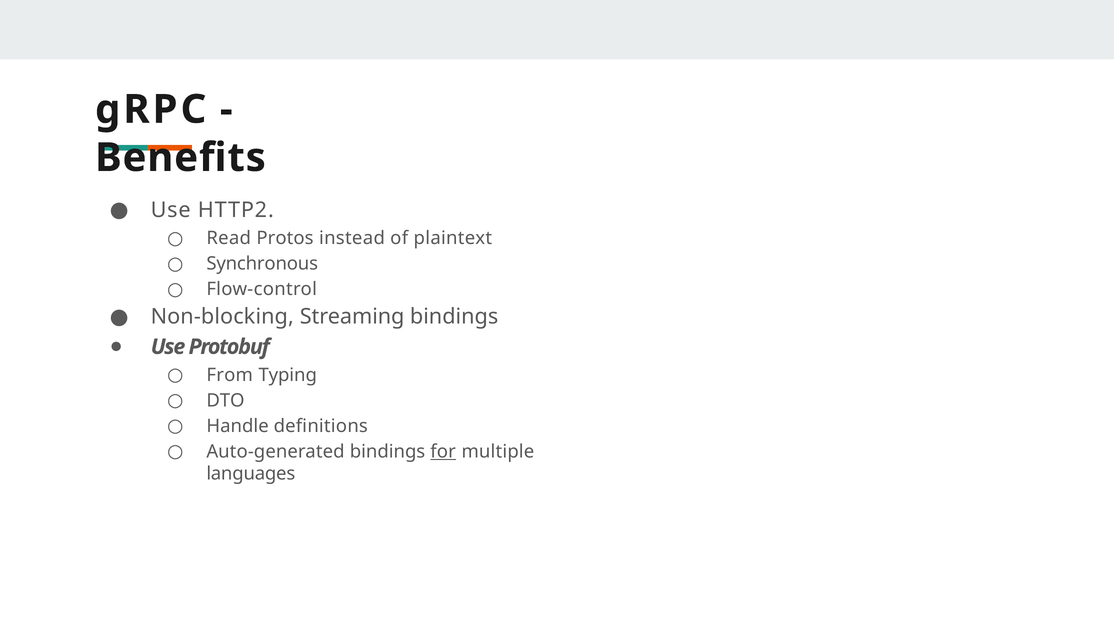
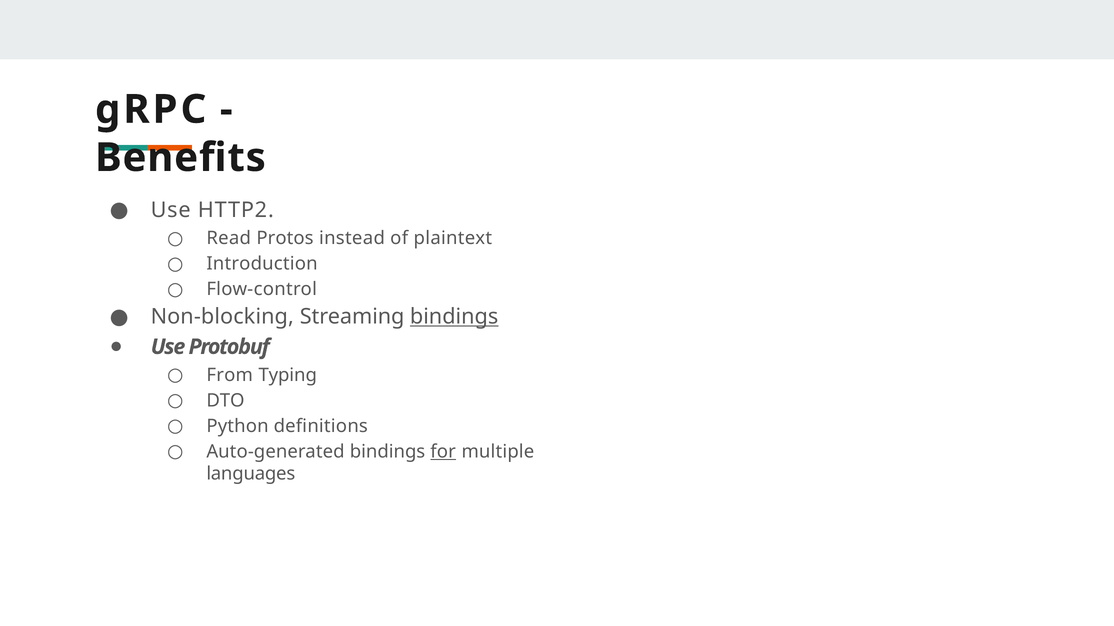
Synchronous: Synchronous -> Introduction (262, 264)
bindings underline: none -> present (454, 317)
Handle: Handle -> Python (237, 426)
